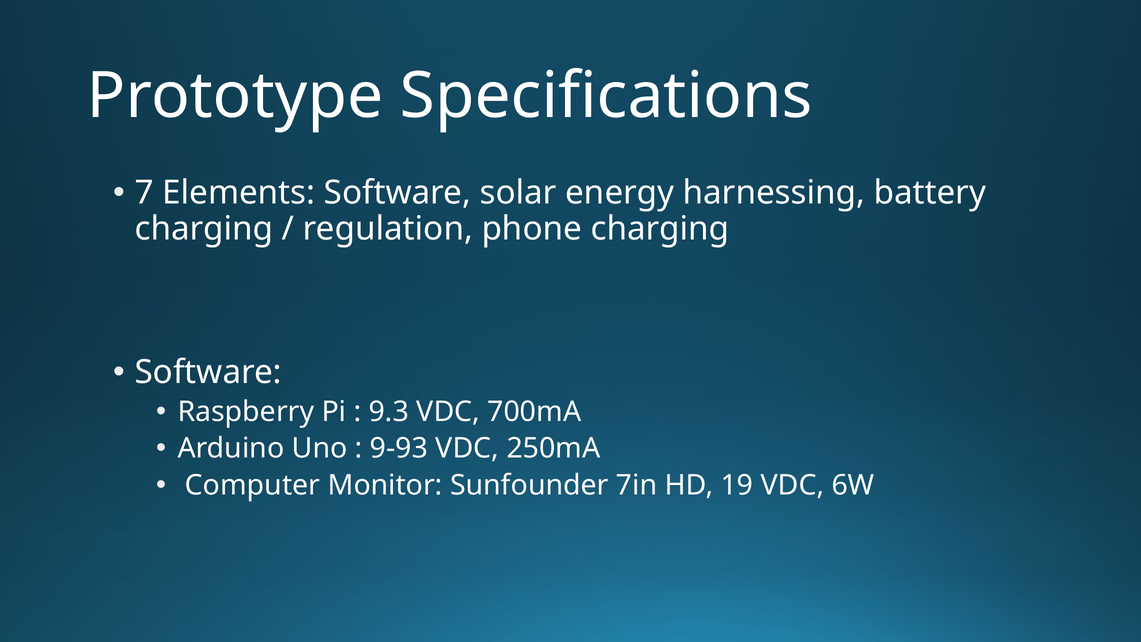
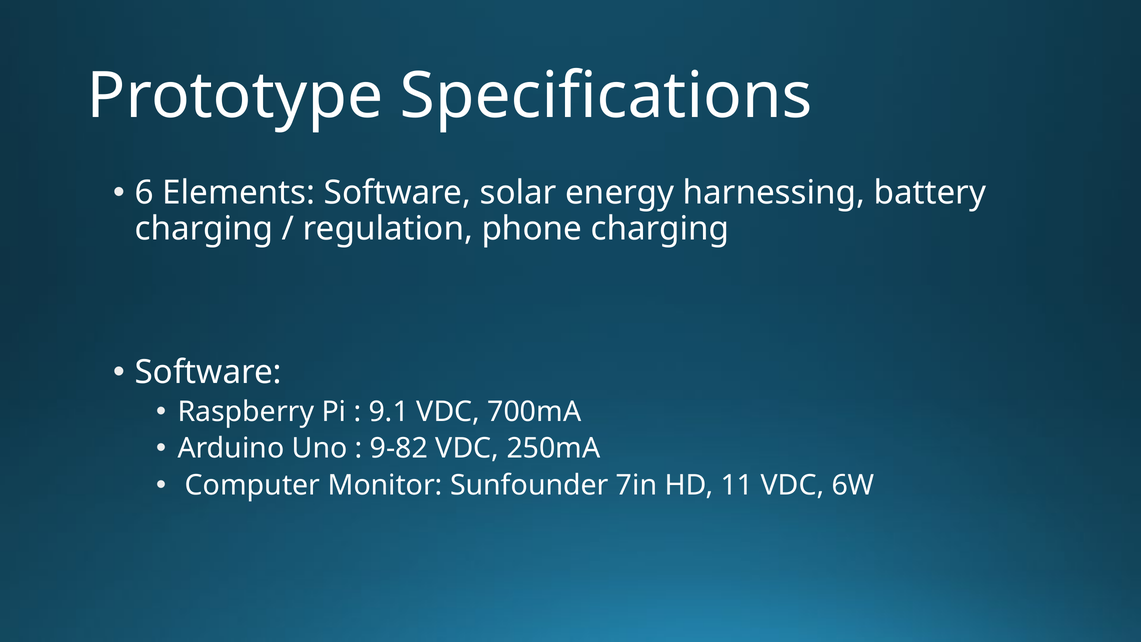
7: 7 -> 6 (144, 193)
9.3: 9.3 -> 9.1 (389, 412)
9-93: 9-93 -> 9-82 (399, 448)
19: 19 -> 11 (737, 485)
